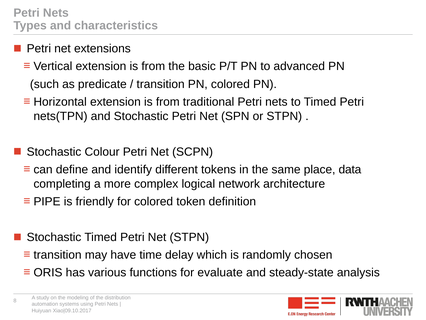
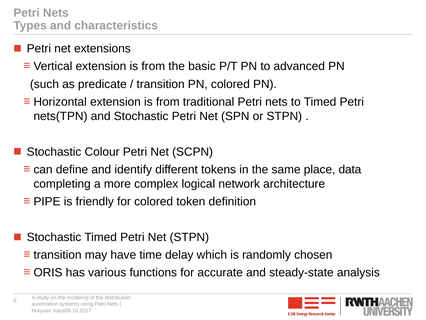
evaluate: evaluate -> accurate (220, 272)
